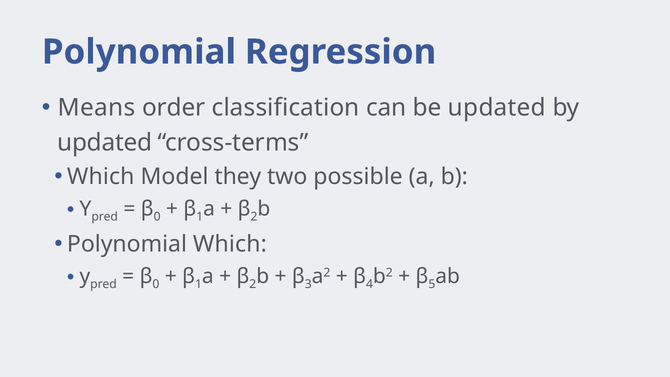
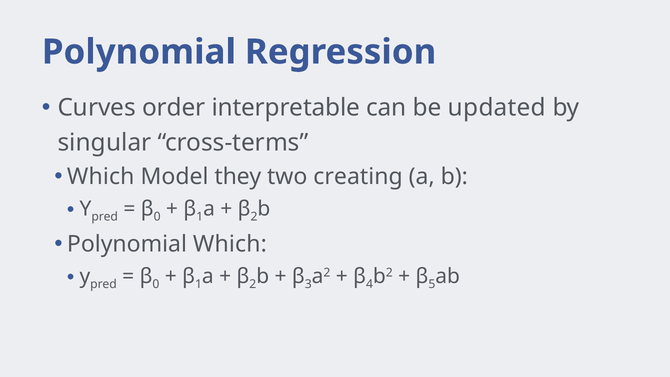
Means: Means -> Curves (97, 108)
classification: classification -> interpretable (286, 108)
updated: updated -> singular (105, 143)
possible: possible -> creating (358, 177)
